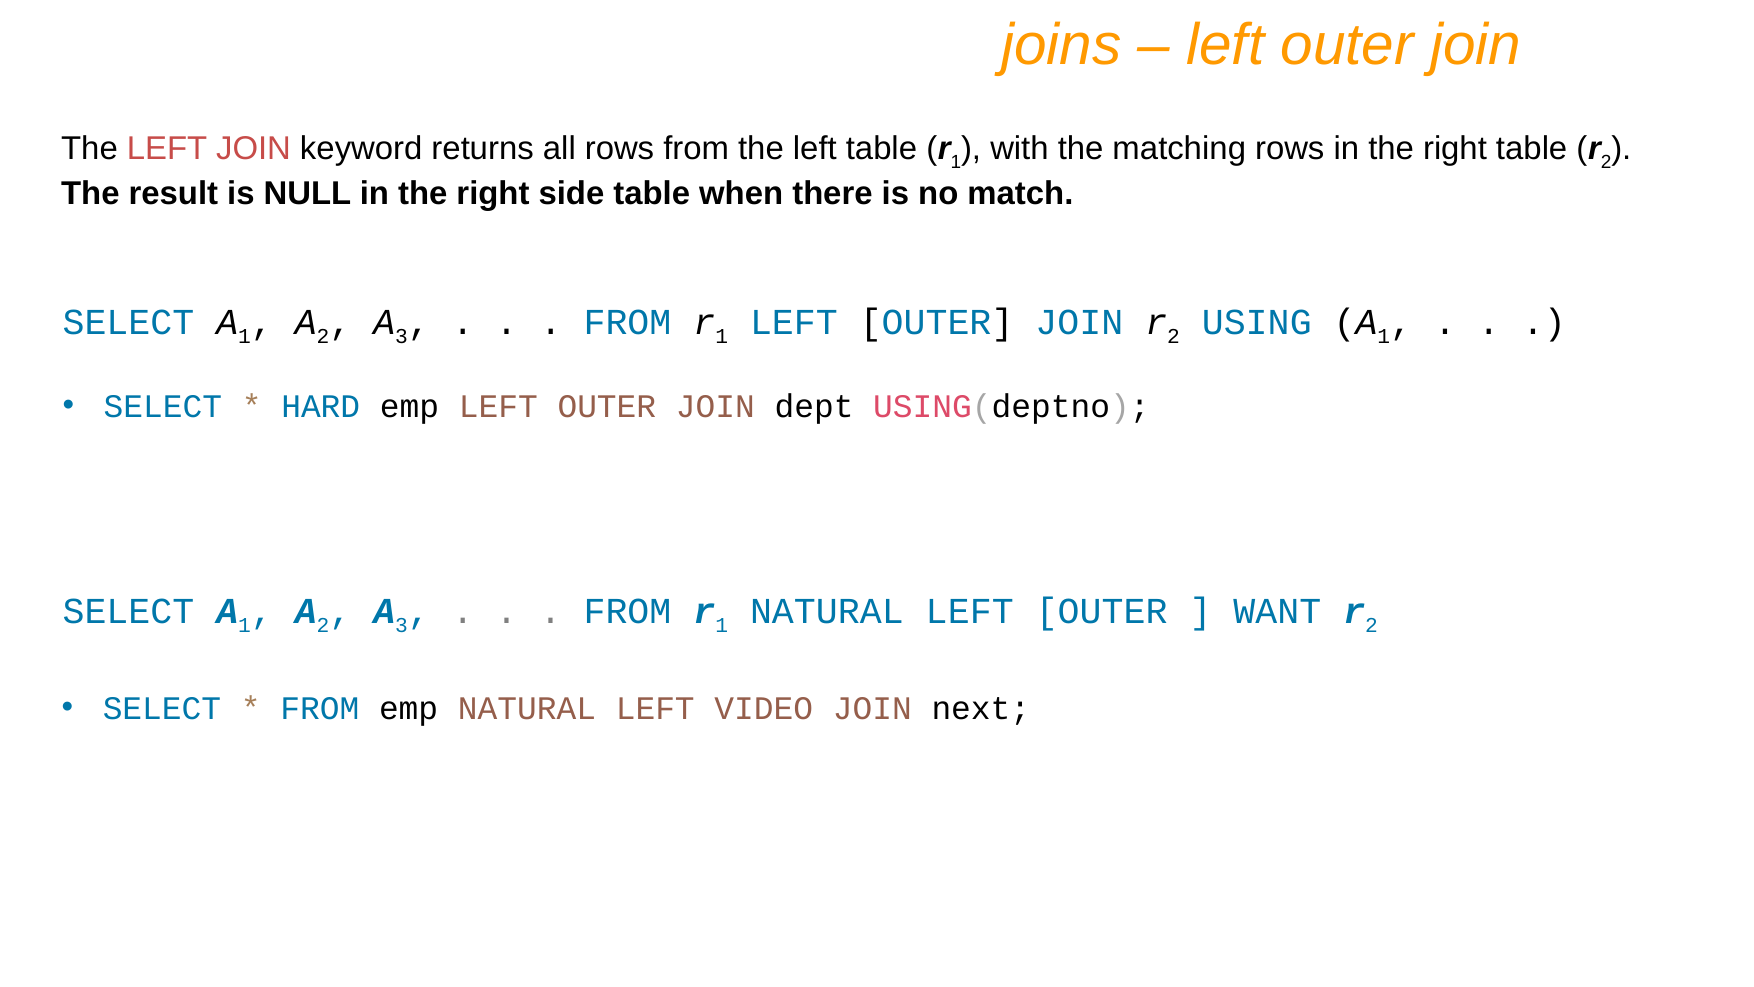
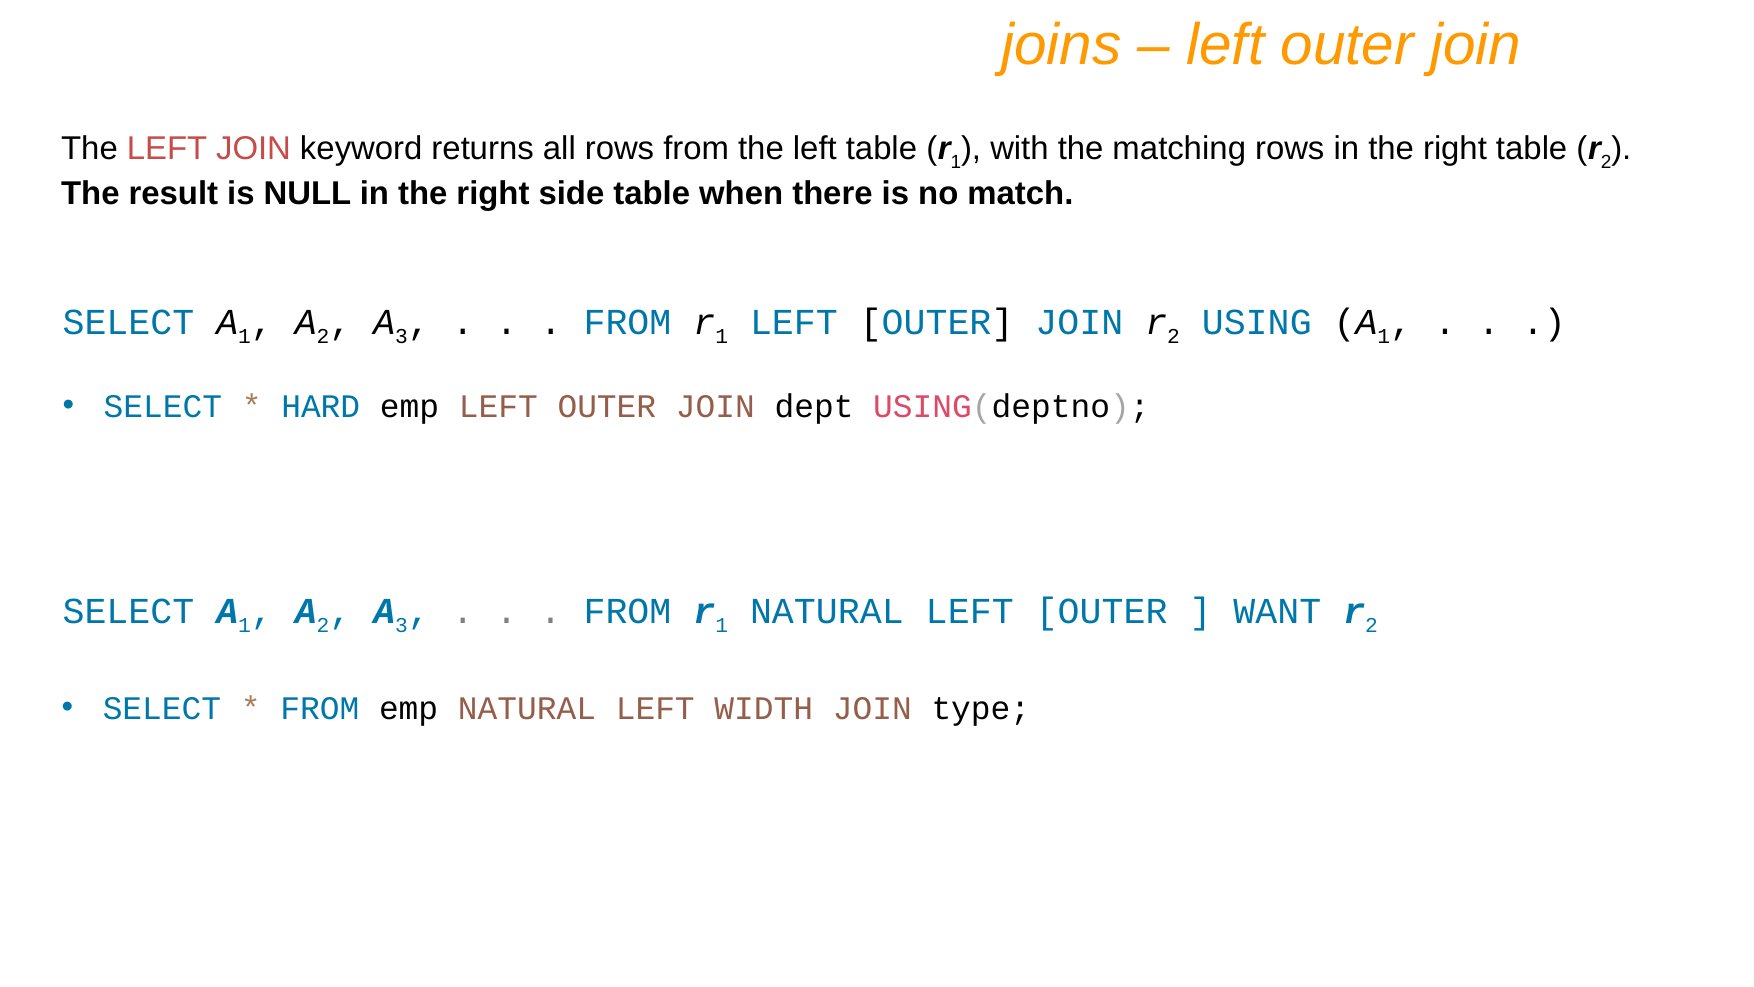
VIDEO: VIDEO -> WIDTH (764, 708)
next: next -> type (981, 708)
